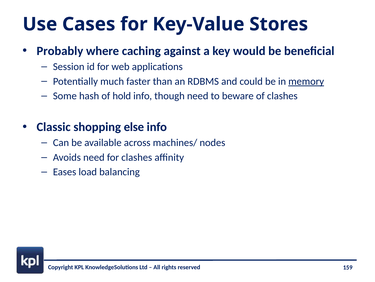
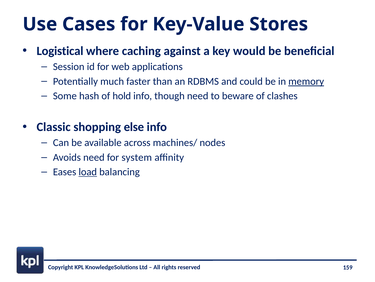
Probably: Probably -> Logistical (60, 51)
for clashes: clashes -> system (137, 157)
load underline: none -> present (88, 172)
